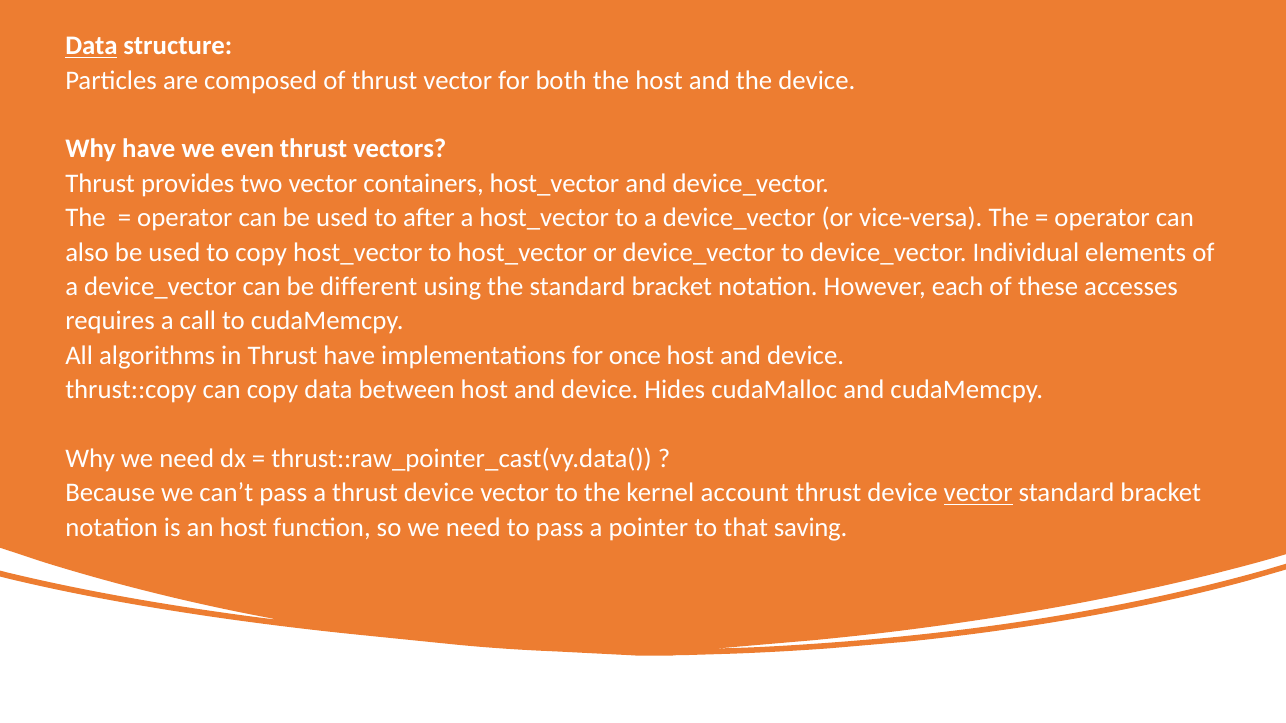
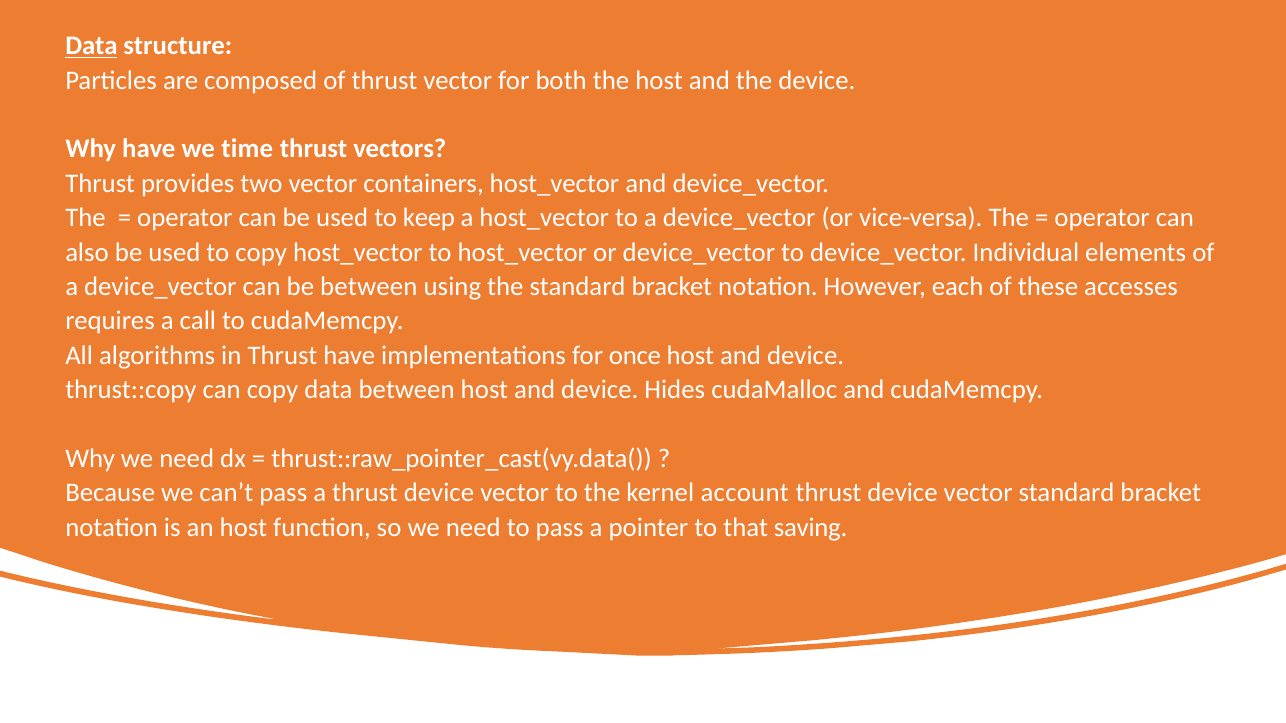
even: even -> time (247, 149)
after: after -> keep (429, 218)
be different: different -> between (369, 287)
vector underline: present -> none (978, 493)
